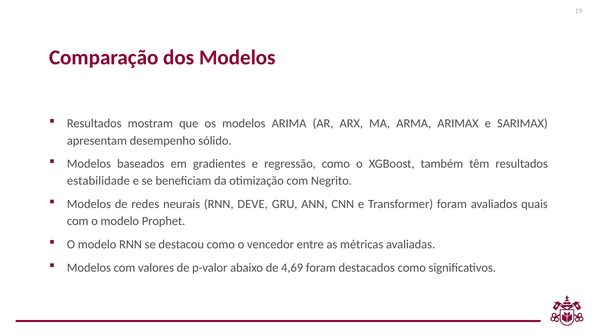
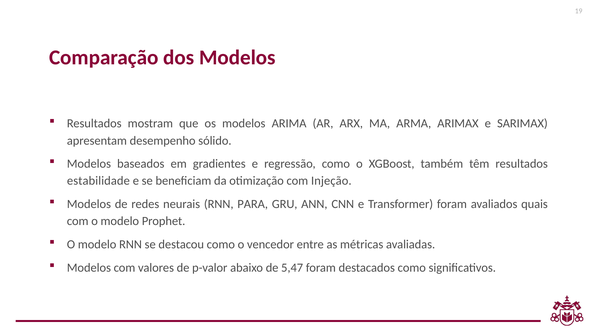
Negrito: Negrito -> Injeção (331, 181)
DEVE: DEVE -> PARA (253, 204)
4,69: 4,69 -> 5,47 (292, 267)
